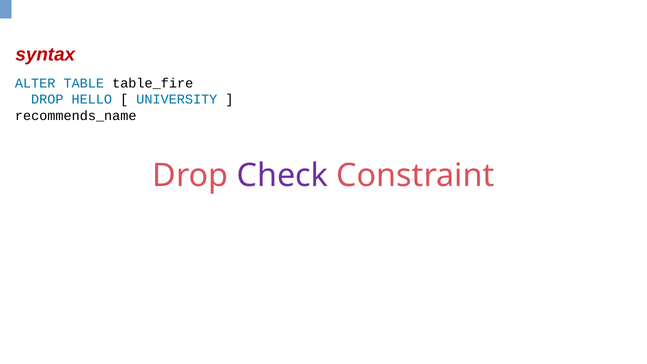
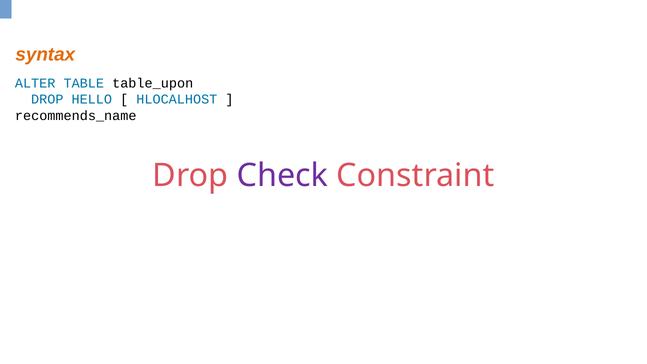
syntax colour: red -> orange (45, 55)
table_fire: table_fire -> table_upon (153, 83)
UNIVERSITY: UNIVERSITY -> HLOCALHOST (177, 99)
